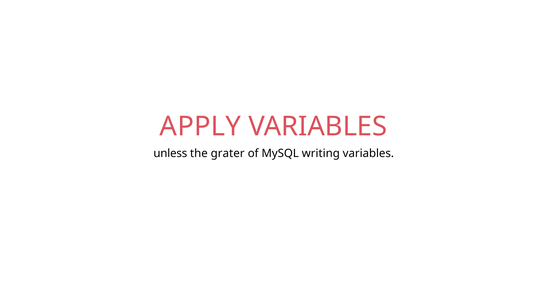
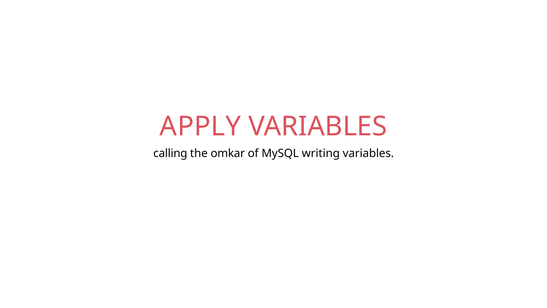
unless: unless -> calling (170, 153)
grater: grater -> omkar (228, 153)
